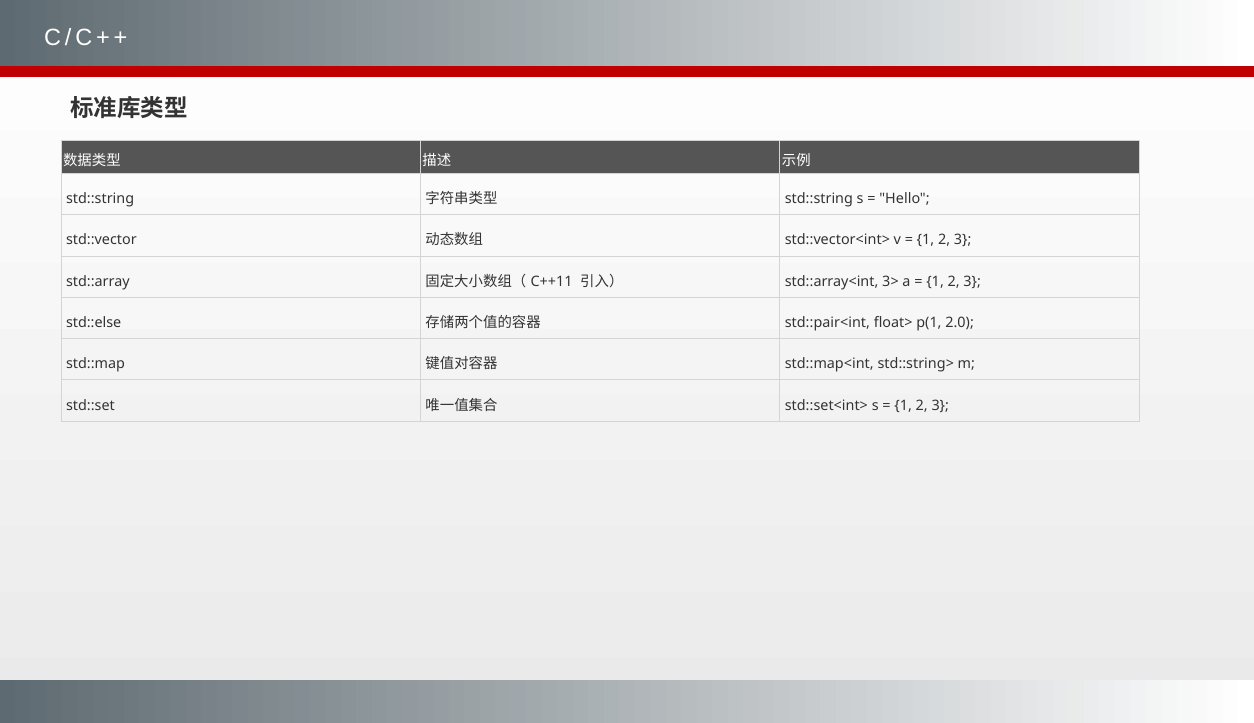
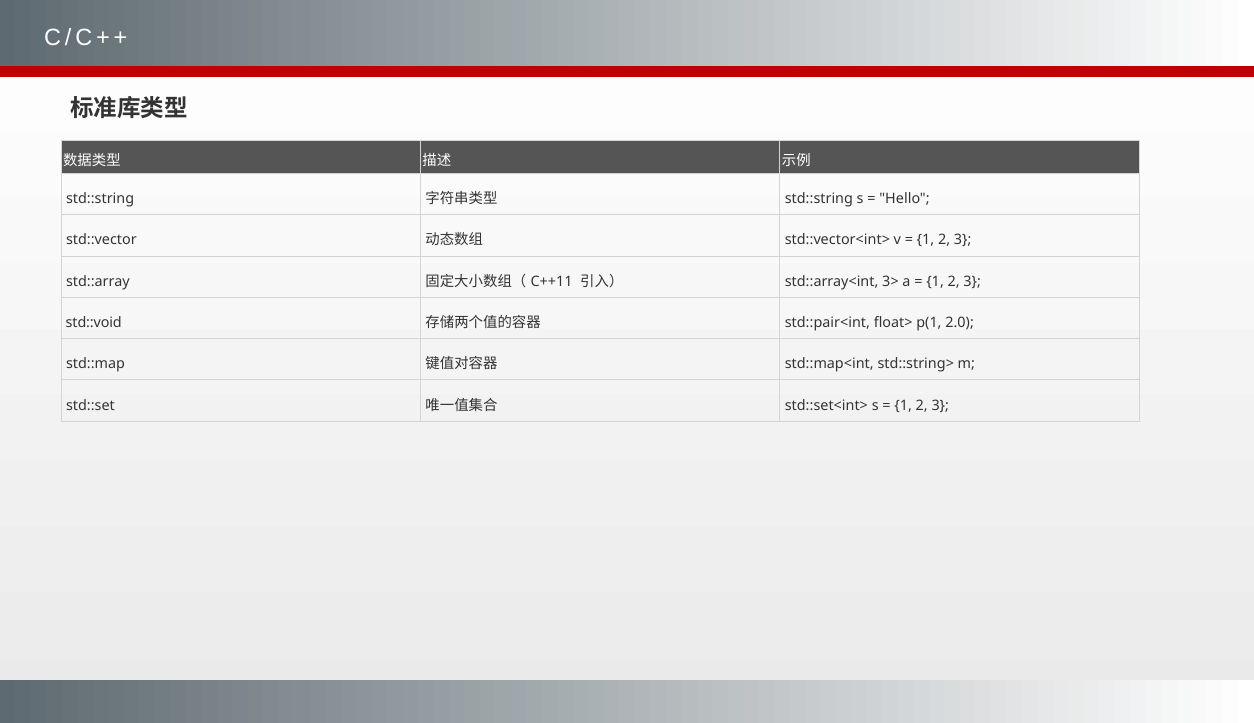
std::else: std::else -> std::void (94, 322)
